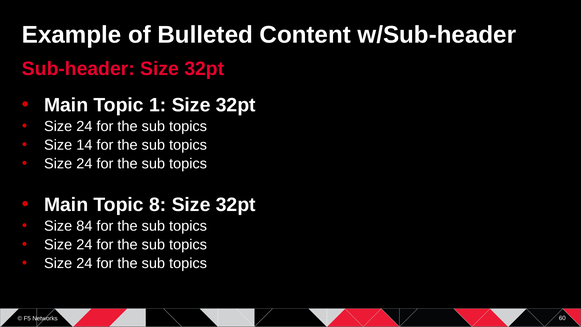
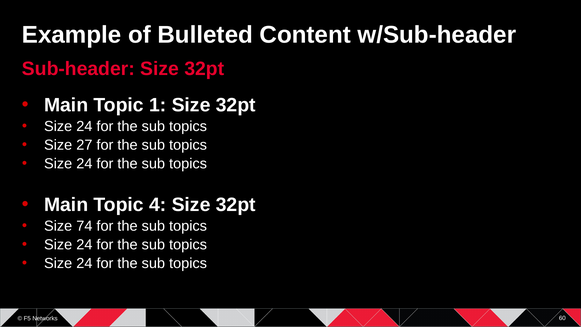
14: 14 -> 27 (84, 145)
8: 8 -> 4 (158, 204)
84: 84 -> 74 (84, 226)
